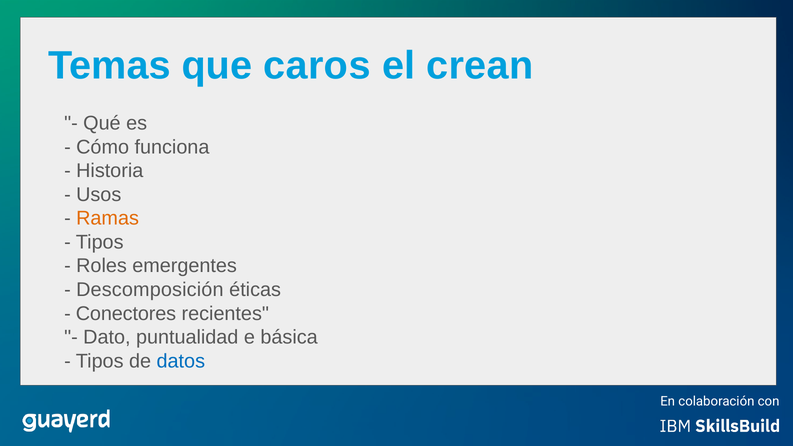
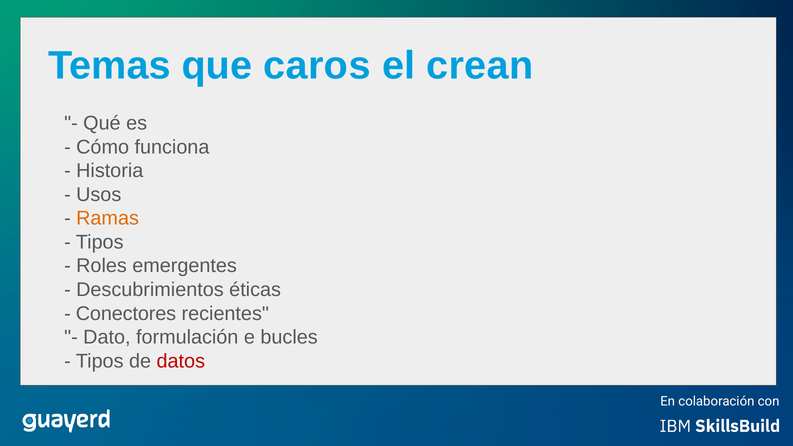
Descomposición: Descomposición -> Descubrimientos (150, 290)
puntualidad: puntualidad -> formulación (187, 337)
e básica: básica -> bucles (289, 337)
datos colour: blue -> red (181, 361)
